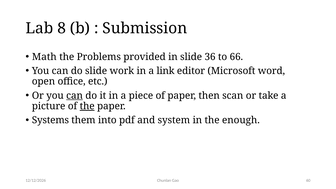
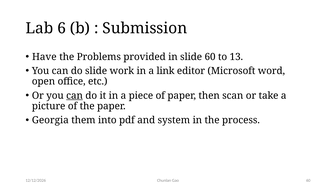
8: 8 -> 6 (62, 28)
Math: Math -> Have (44, 57)
slide 36: 36 -> 60 (210, 57)
66: 66 -> 13 (236, 57)
the underline: present -> none (87, 106)
Systems: Systems -> Georgia (50, 120)
enough: enough -> process (241, 120)
